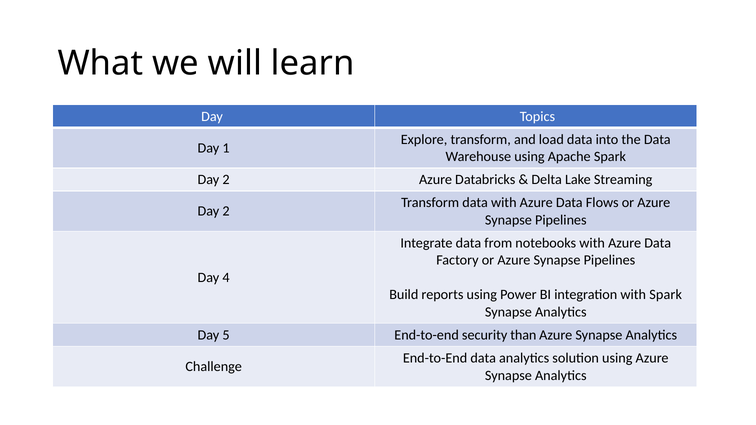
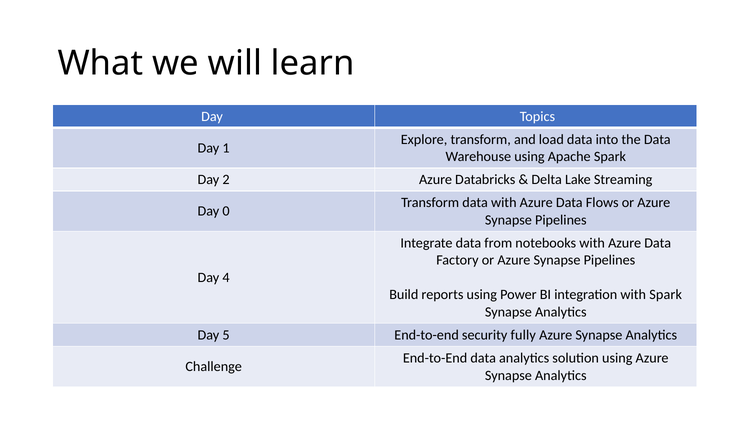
2: 2 -> 0 (226, 211)
than: than -> fully (523, 335)
